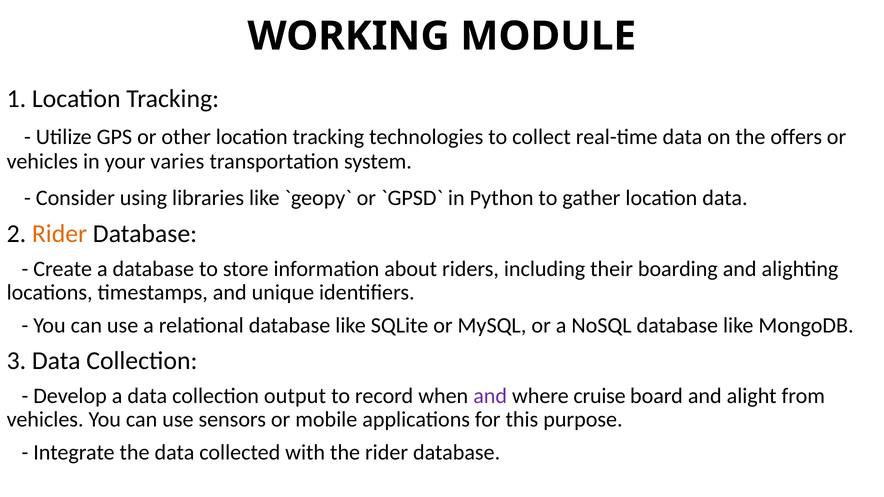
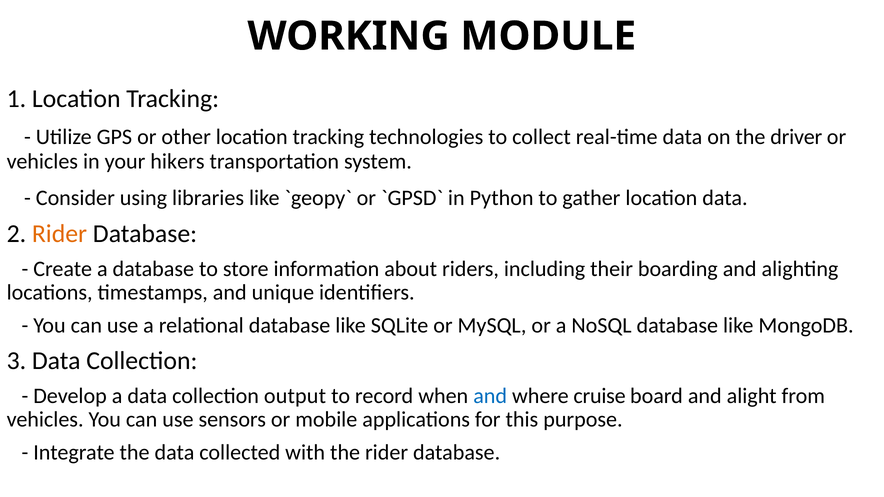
offers: offers -> driver (796, 137)
varies: varies -> hikers (177, 162)
and colour: purple -> blue (490, 396)
